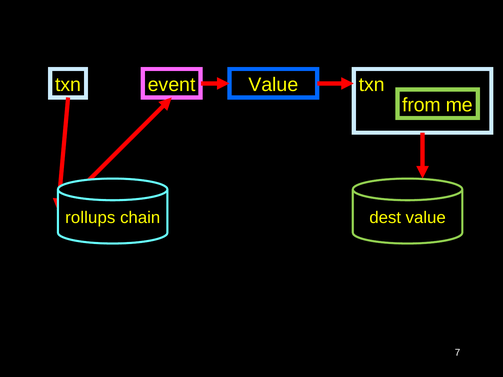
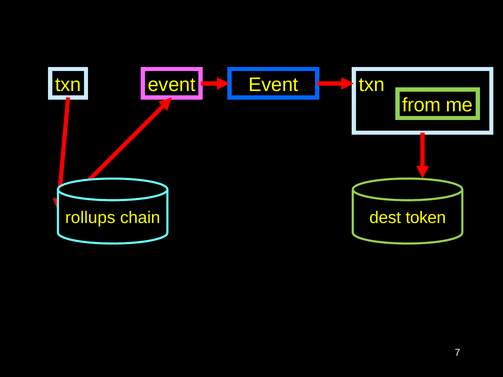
event Value: Value -> Event (273, 85)
dest value: value -> token (426, 218)
